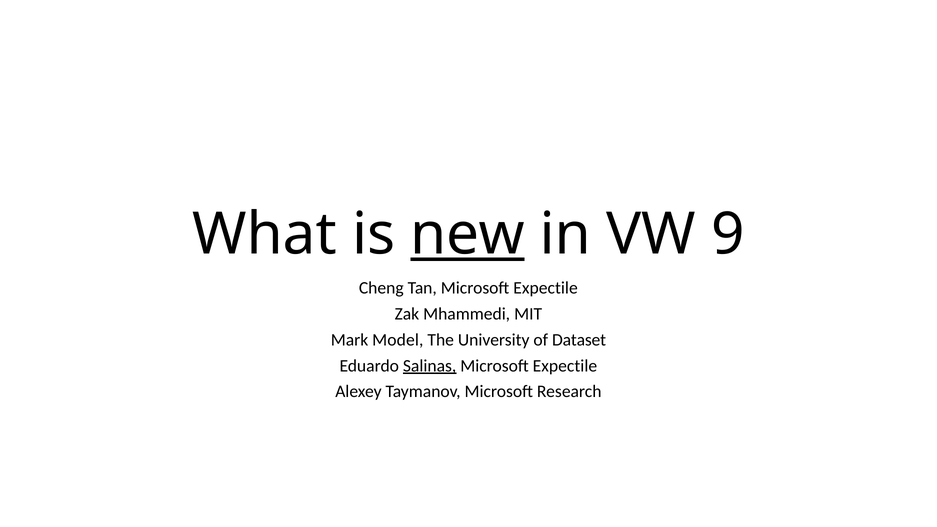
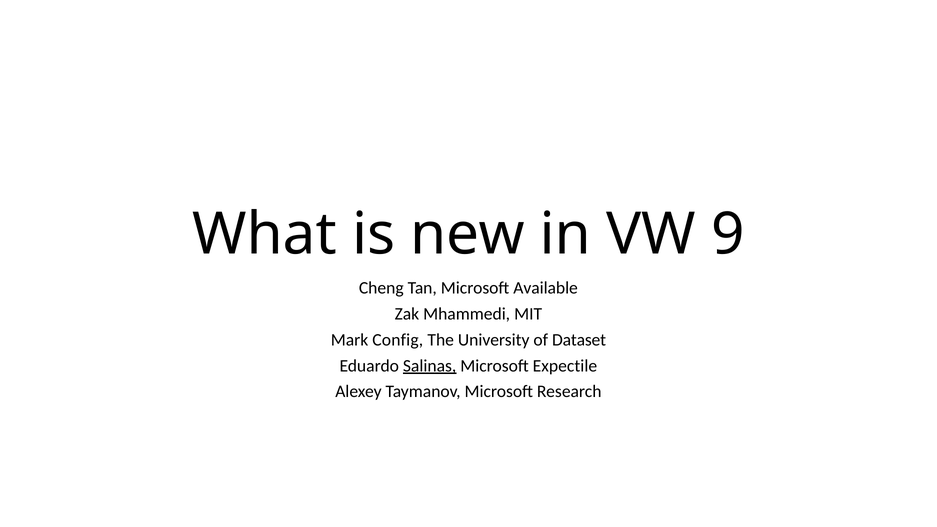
new underline: present -> none (468, 234)
Tan Microsoft Expectile: Expectile -> Available (546, 288)
Model: Model -> Config (398, 340)
